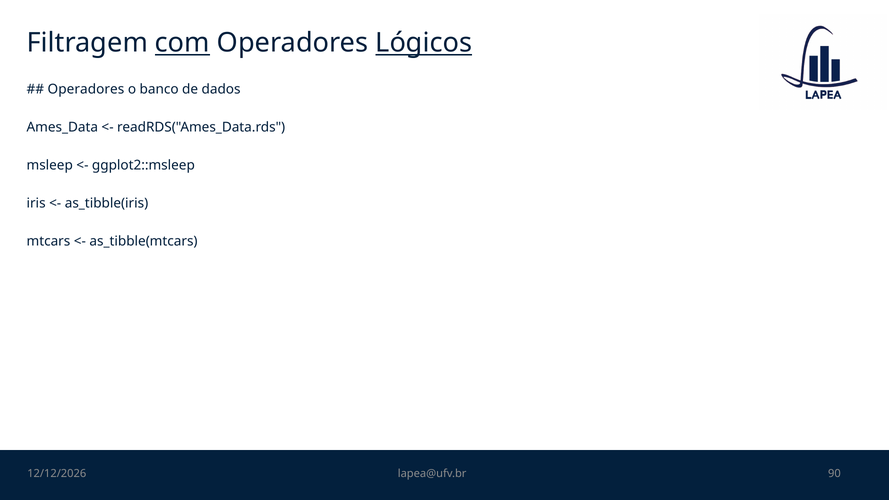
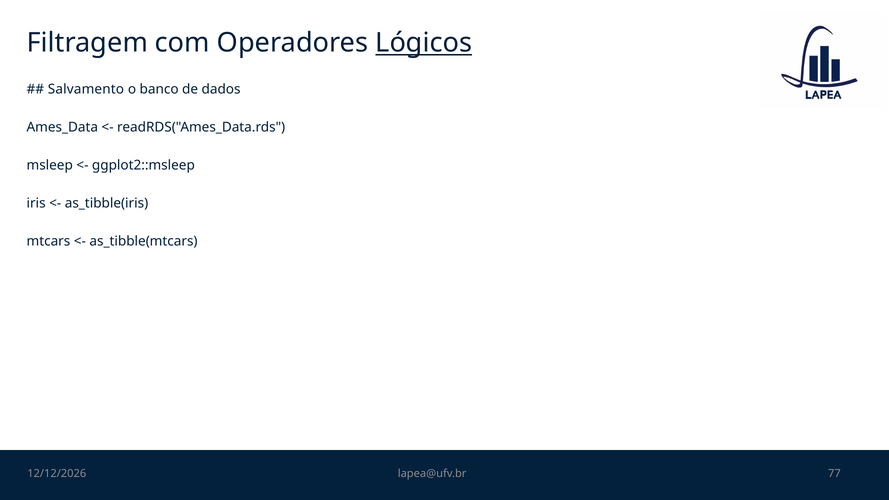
com underline: present -> none (182, 43)
Operadores: Operadores -> Salvamento (86, 89)
90: 90 -> 77 (834, 474)
